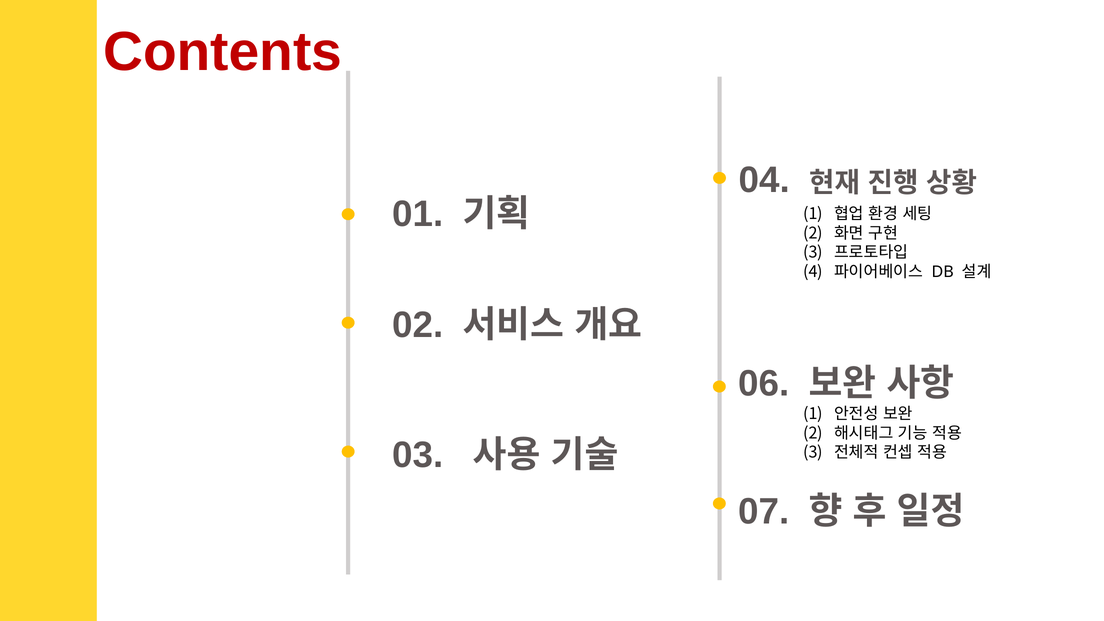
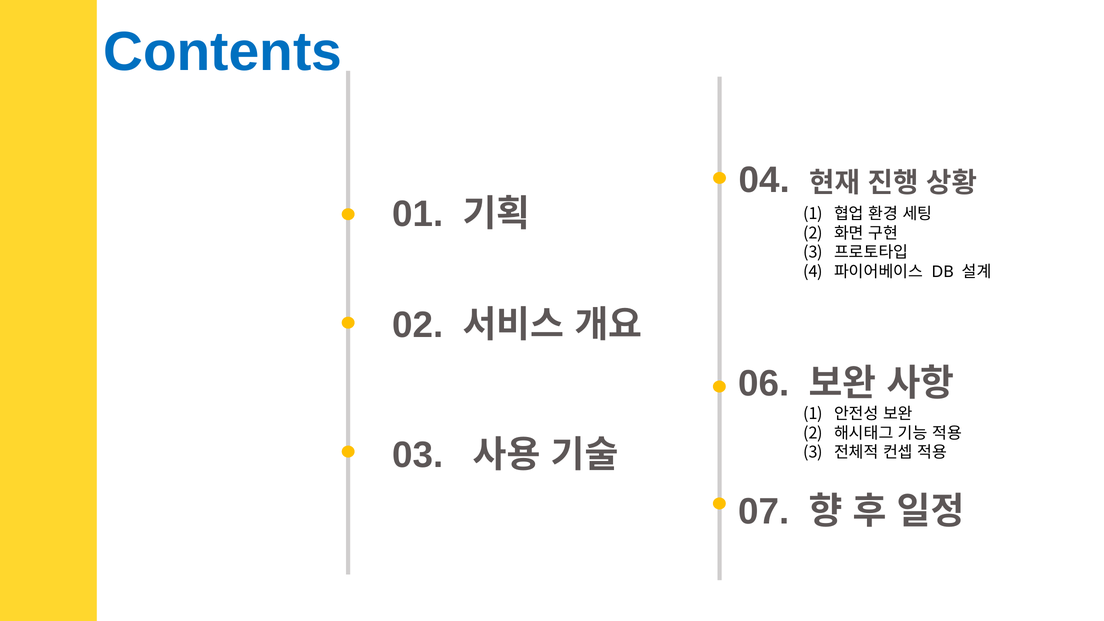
Contents colour: red -> blue (223, 52)
